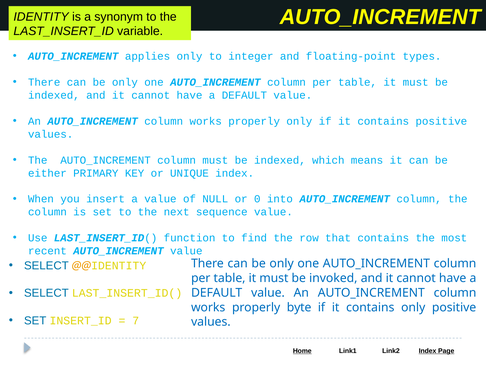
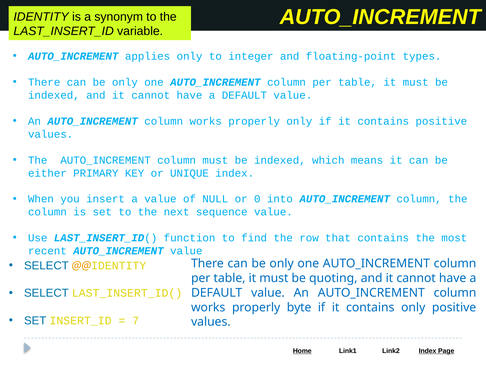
invoked: invoked -> quoting (333, 278)
